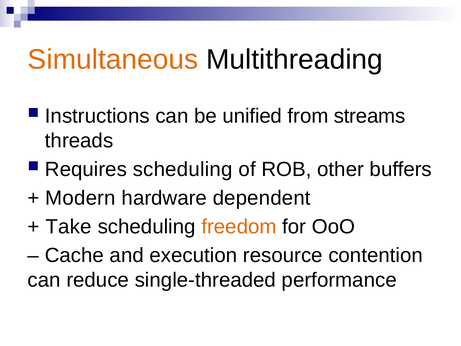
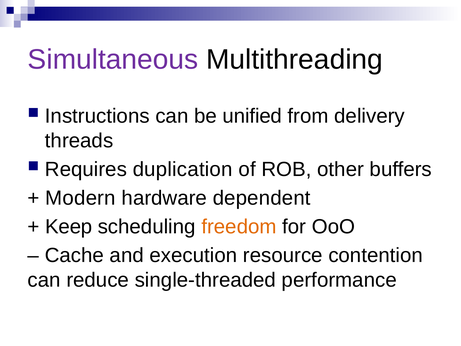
Simultaneous colour: orange -> purple (113, 60)
streams: streams -> delivery (370, 116)
Requires scheduling: scheduling -> duplication (183, 169)
Take: Take -> Keep (69, 227)
